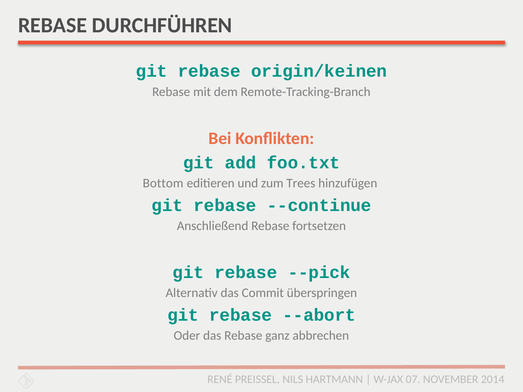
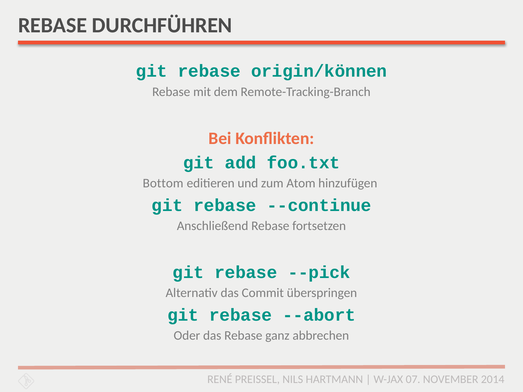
origin/keinen: origin/keinen -> origin/können (319, 71)
Trees: Trees -> Atom (301, 183)
